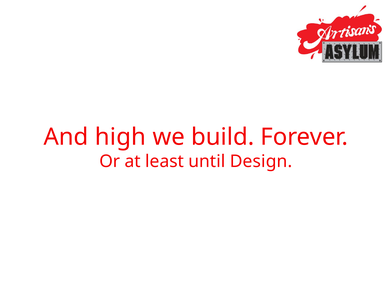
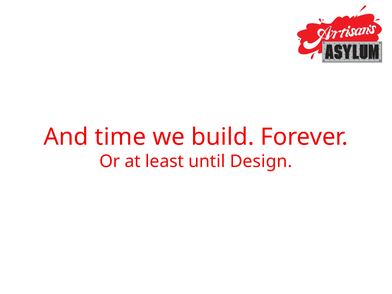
high: high -> time (120, 137)
